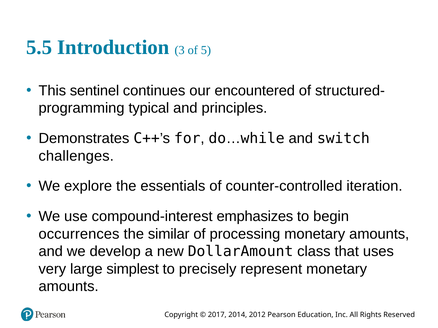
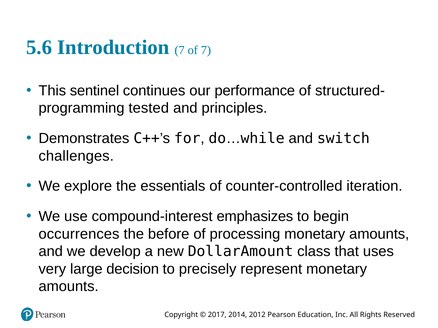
5.5: 5.5 -> 5.6 (39, 48)
Introduction 3: 3 -> 7 (180, 50)
of 5: 5 -> 7 (206, 50)
encountered: encountered -> performance (255, 91)
typical: typical -> tested (149, 108)
similar: similar -> before (169, 234)
simplest: simplest -> decision (133, 269)
